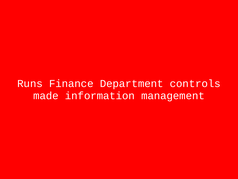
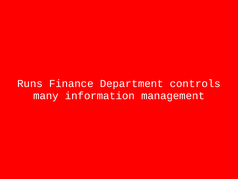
made: made -> many (46, 95)
